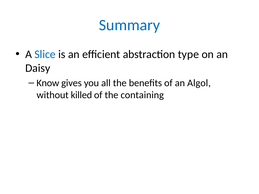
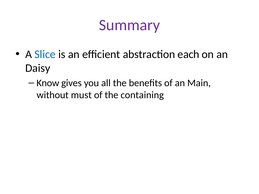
Summary colour: blue -> purple (129, 25)
type: type -> each (188, 54)
Algol: Algol -> Main (199, 83)
killed: killed -> must (81, 95)
